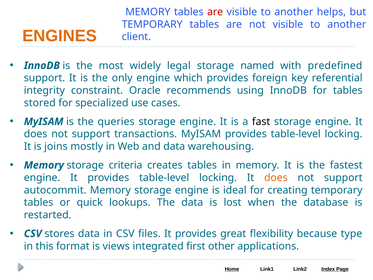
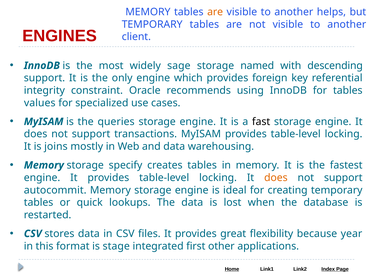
are colour: red -> orange (215, 12)
ENGINES colour: orange -> red (60, 36)
legal: legal -> sage (179, 66)
predefined: predefined -> descending (335, 66)
stored: stored -> values (40, 103)
criteria: criteria -> specify (126, 165)
type: type -> year (351, 233)
views: views -> stage (116, 246)
